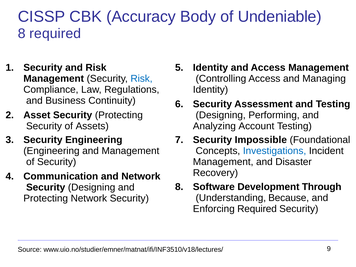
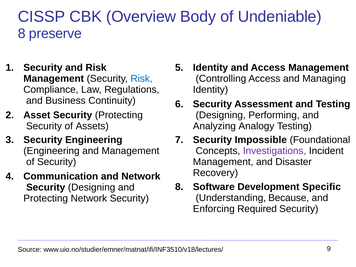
Accuracy: Accuracy -> Overview (141, 17)
8 required: required -> preserve (55, 34)
Account: Account -> Analogy (256, 126)
Investigations colour: blue -> purple (275, 151)
Through: Through -> Specific (322, 187)
